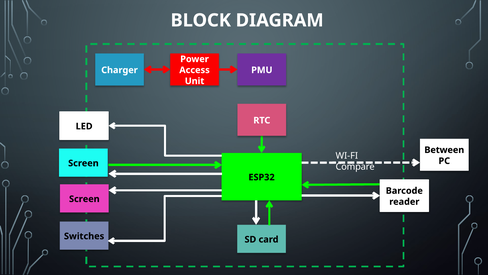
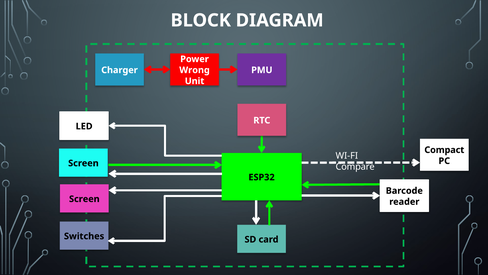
Access: Access -> Wrong (195, 70)
Between: Between -> Compact (444, 150)
